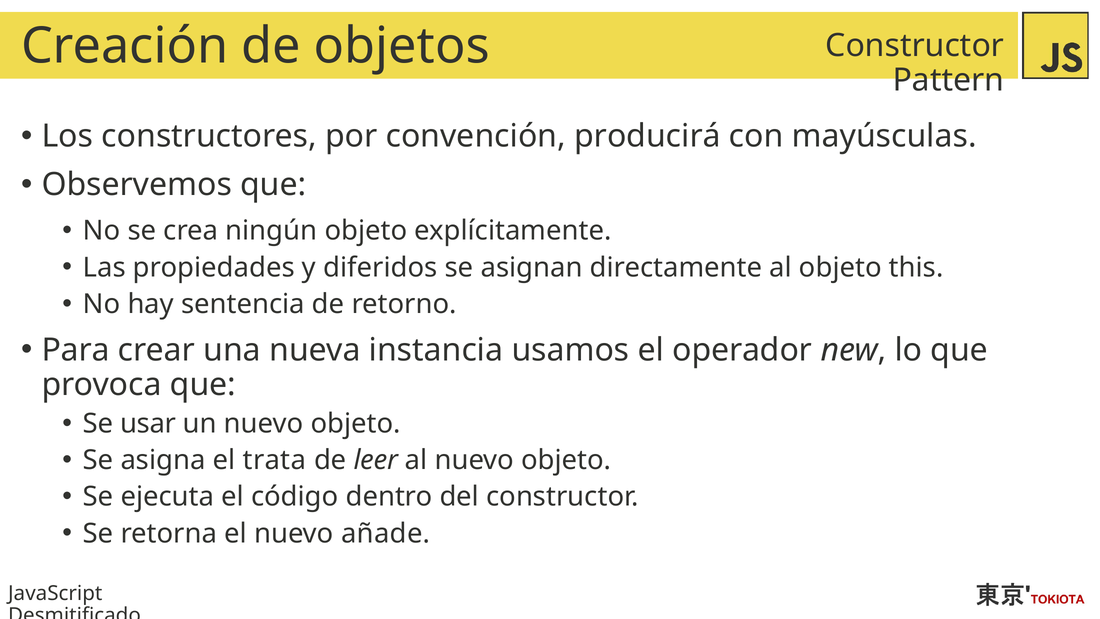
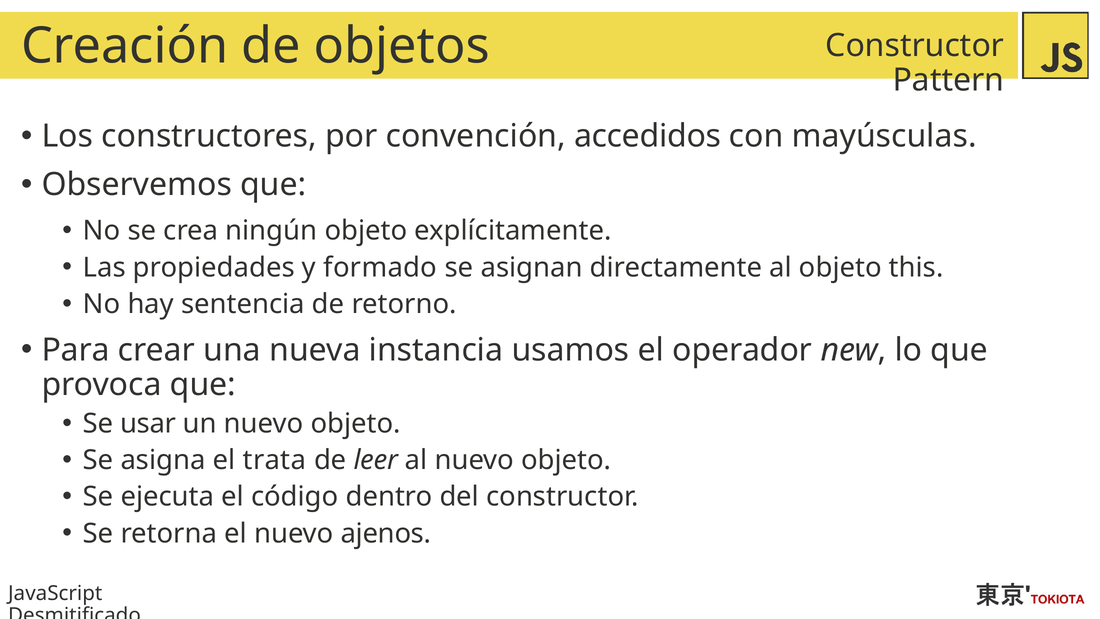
producirá: producirá -> accedidos (648, 136)
diferidos: diferidos -> formado (380, 267)
añade: añade -> ajenos (386, 533)
